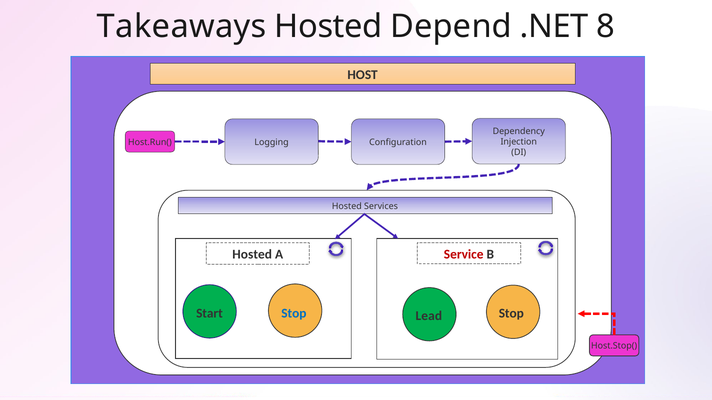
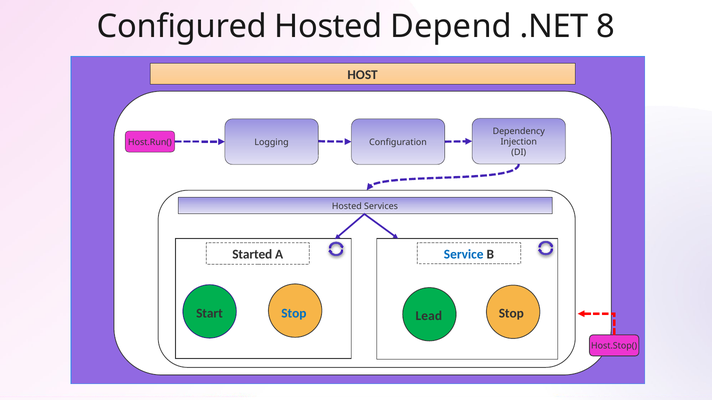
Takeaways: Takeaways -> Configured (182, 27)
Hosted: Hosted -> Started (252, 255)
Service colour: red -> blue (464, 255)
